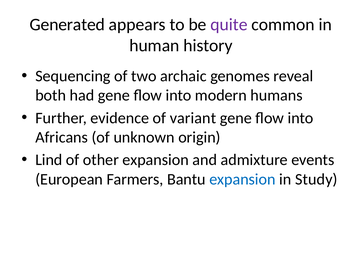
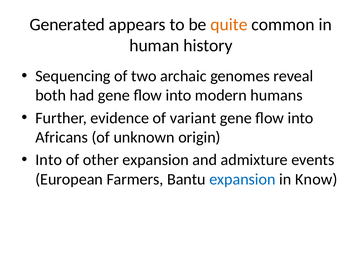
quite colour: purple -> orange (229, 24)
Lind: Lind -> Into (49, 160)
Study: Study -> Know (316, 179)
